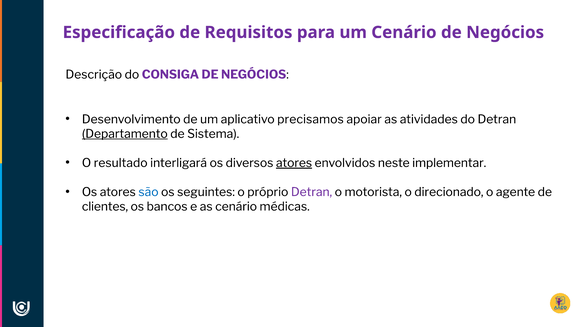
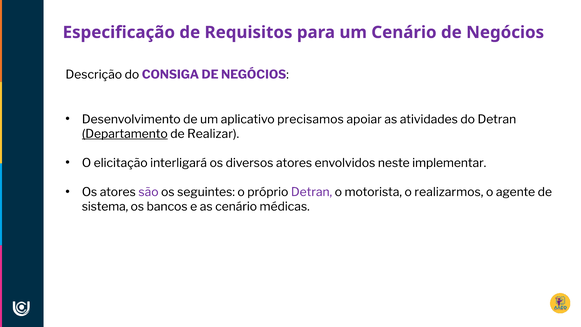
Sistema: Sistema -> Realizar (213, 134)
resultado: resultado -> elicitação (121, 163)
atores underline: present -> none (294, 163)
são colour: blue -> purple (148, 192)
direcionado: direcionado -> realizarmos (449, 192)
clientes: clientes -> sistema (105, 206)
